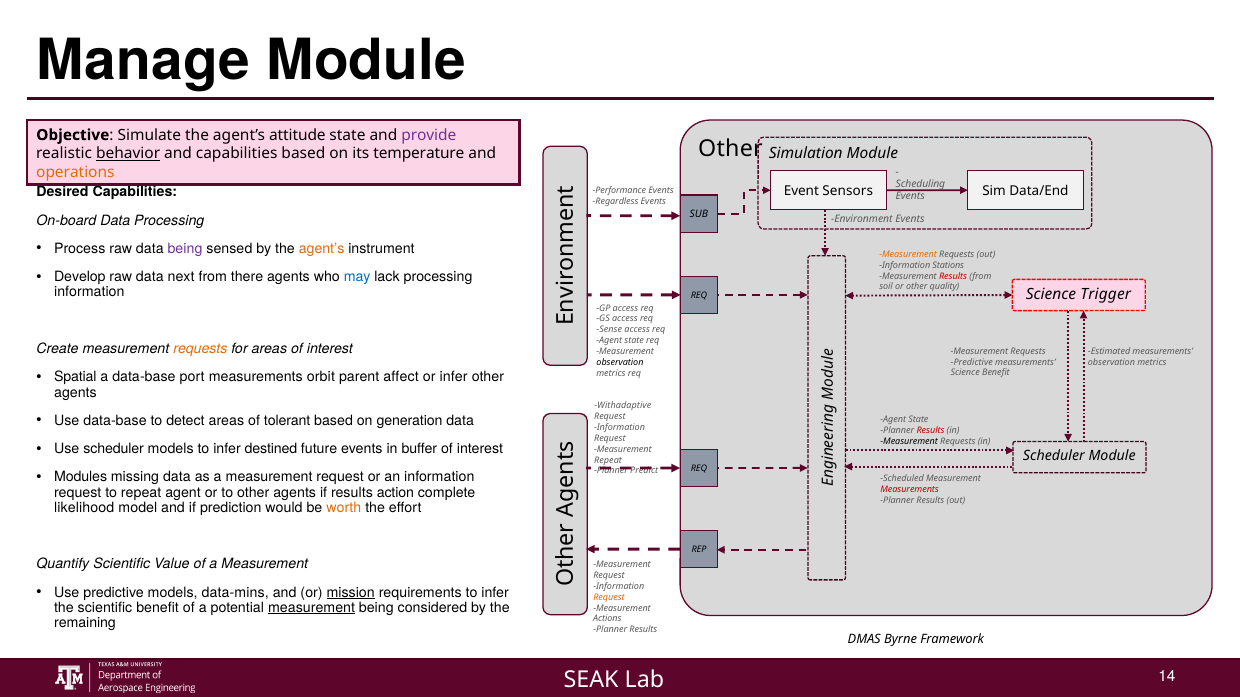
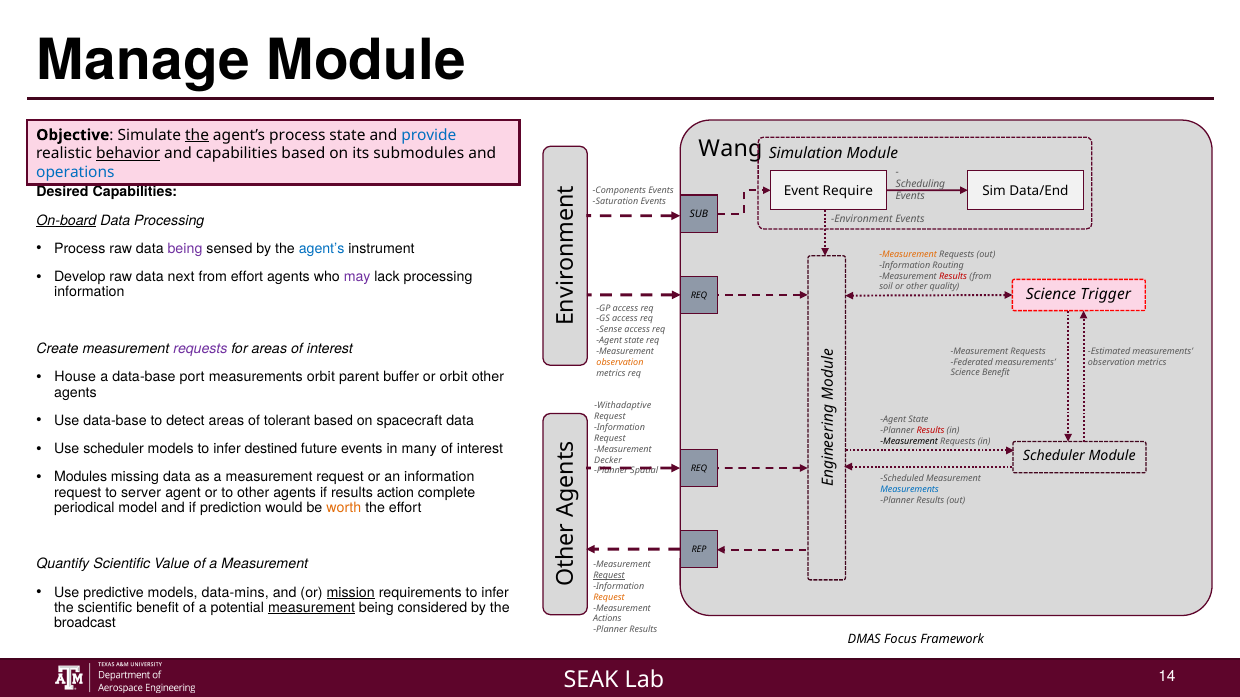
the underline: none -> present (197, 135)
agent’s attitude: attitude -> process (297, 135)
provide colour: purple -> blue (429, 135)
Other: Other -> Wang (730, 149)
temperature: temperature -> submodules (419, 154)
operations colour: orange -> blue (75, 172)
Sensors: Sensors -> Require (848, 191)
Performance: Performance -> Components (619, 191)
Regardless: Regardless -> Saturation (615, 202)
On-board underline: none -> present (66, 221)
agent’s colour: orange -> blue (322, 249)
Stations: Stations -> Routing (948, 265)
from there: there -> effort (247, 277)
may colour: blue -> purple (357, 277)
requests colour: orange -> purple (200, 349)
observation colour: black -> orange (620, 363)
Predictive: Predictive -> Federated (972, 362)
Spatial: Spatial -> House (75, 377)
affect: affect -> buffer (401, 377)
or infer: infer -> orbit (454, 377)
generation: generation -> spacecraft (409, 421)
buffer: buffer -> many (419, 449)
Repeat: Repeat -> Decker (608, 460)
Predict: Predict -> Spatial (644, 471)
to repeat: repeat -> server (141, 493)
Measurements colour: red -> blue (910, 490)
likelihood: likelihood -> periodical (84, 508)
Request underline: none -> present (609, 576)
remaining: remaining -> broadcast (85, 624)
Byrne: Byrne -> Focus (901, 640)
